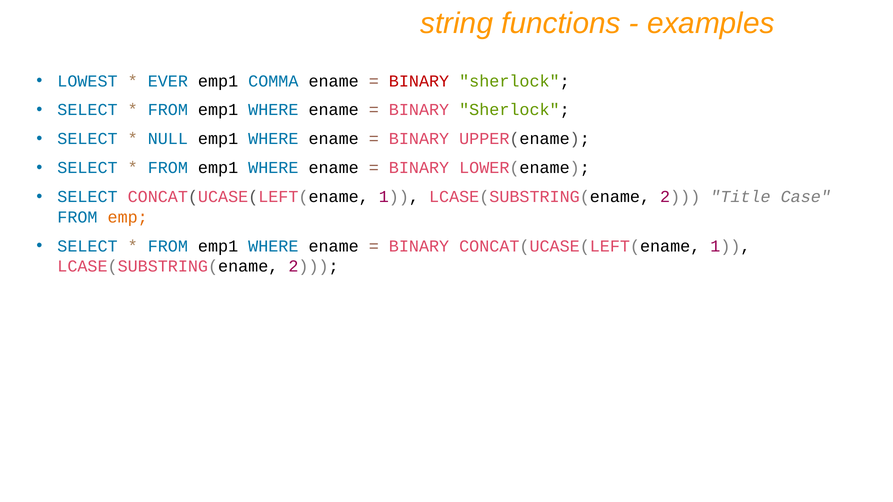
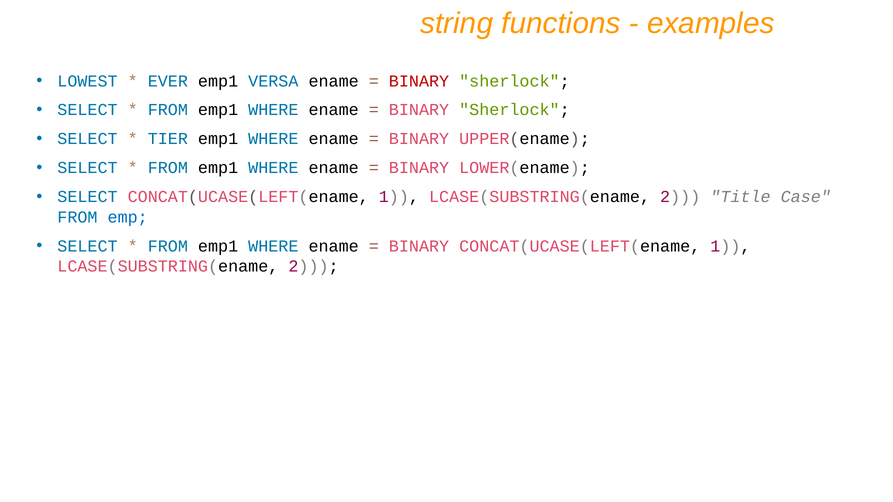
COMMA: COMMA -> VERSA (273, 81)
NULL: NULL -> TIER (168, 139)
emp colour: orange -> blue (128, 217)
